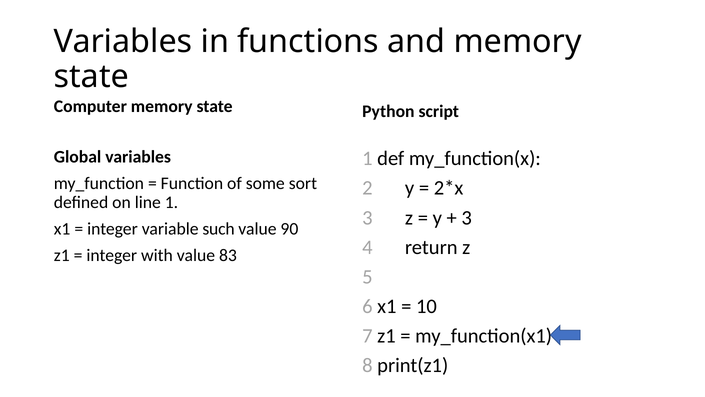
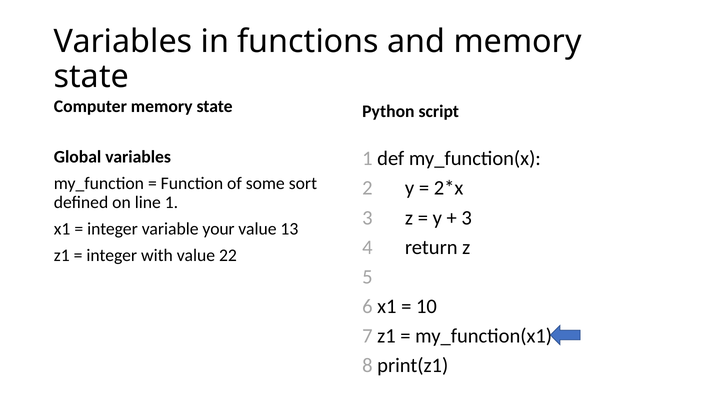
such: such -> your (219, 229)
90: 90 -> 13 (289, 229)
83: 83 -> 22 (228, 255)
